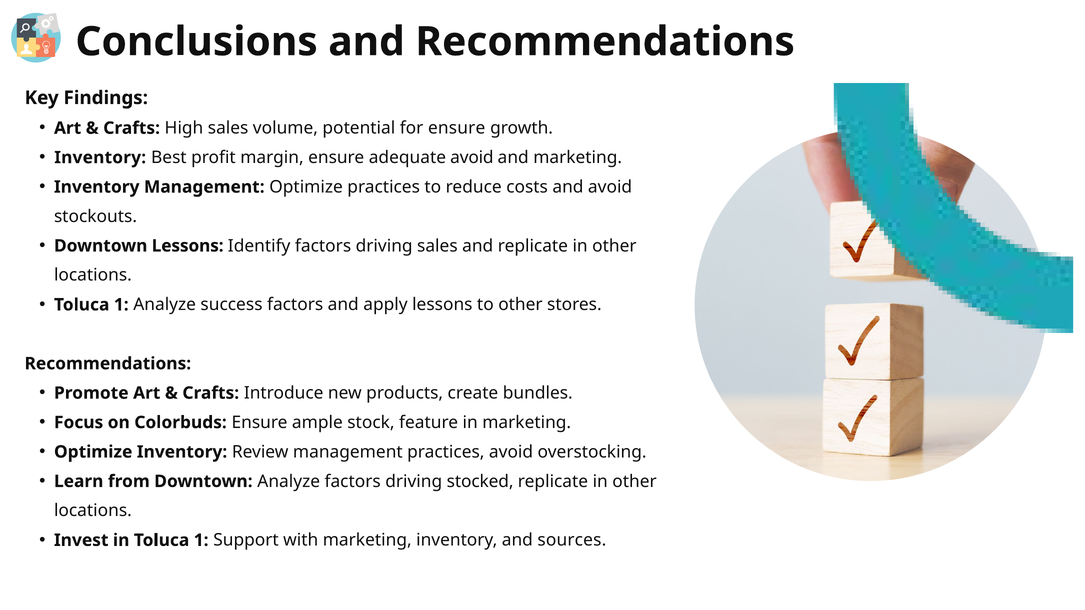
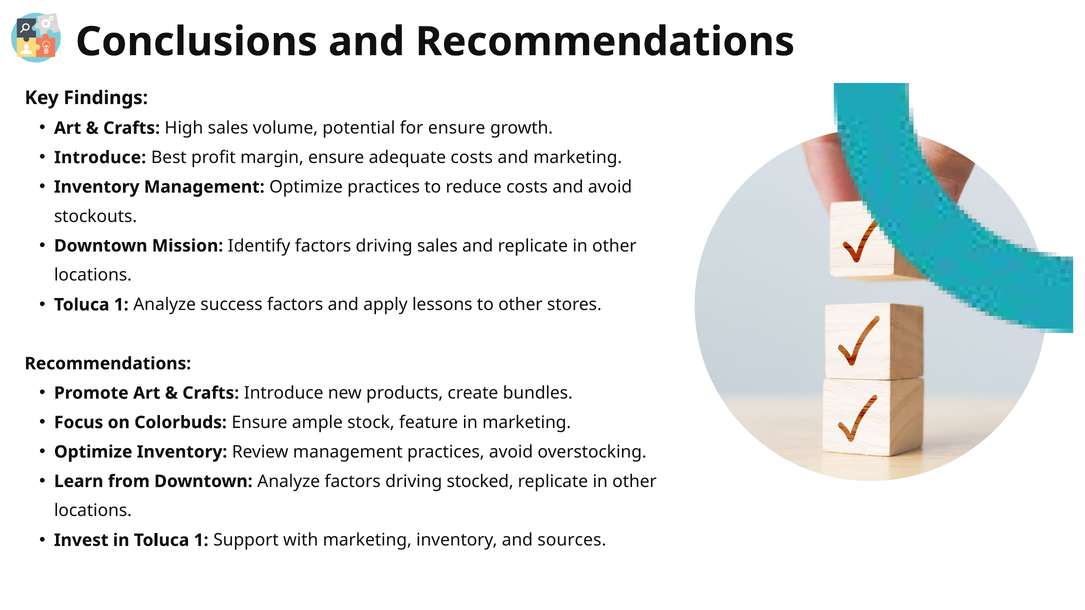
Inventory: Inventory -> Introduce (100, 158)
adequate avoid: avoid -> costs (472, 158)
Downtown Lessons: Lessons -> Mission (188, 246)
